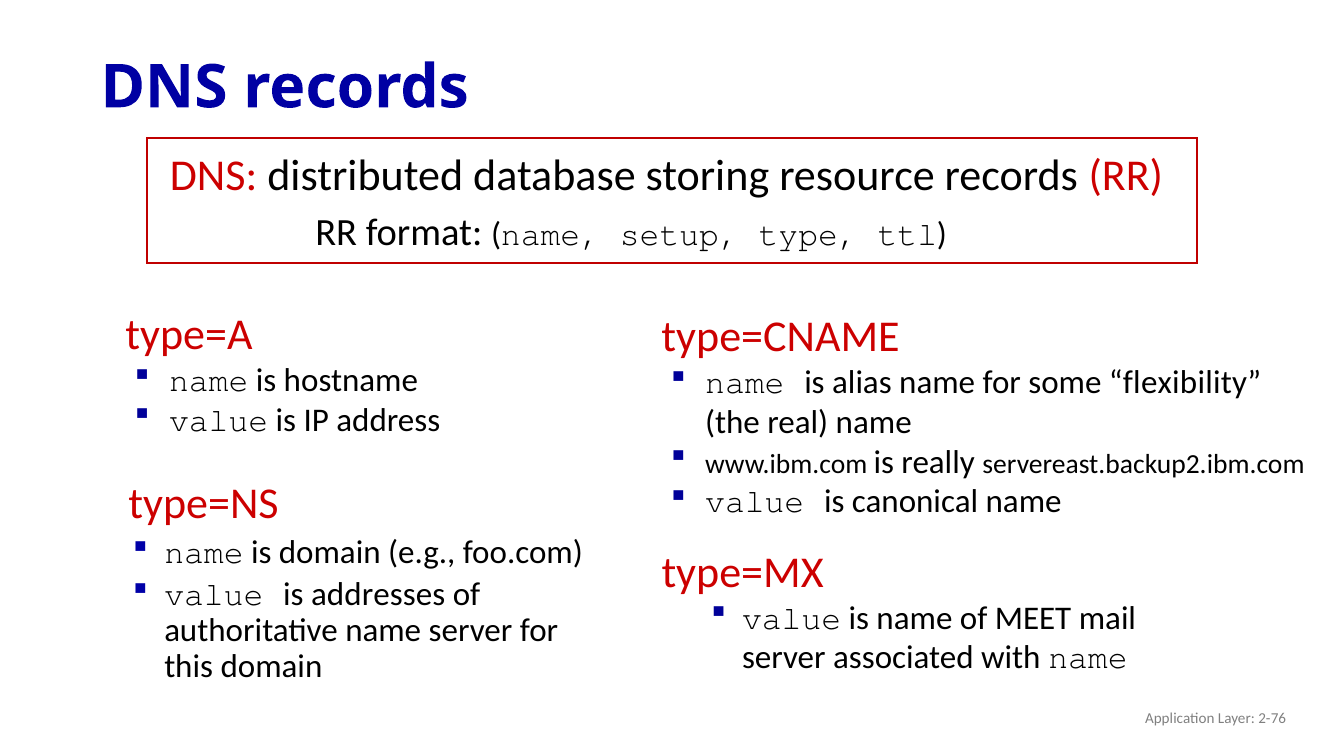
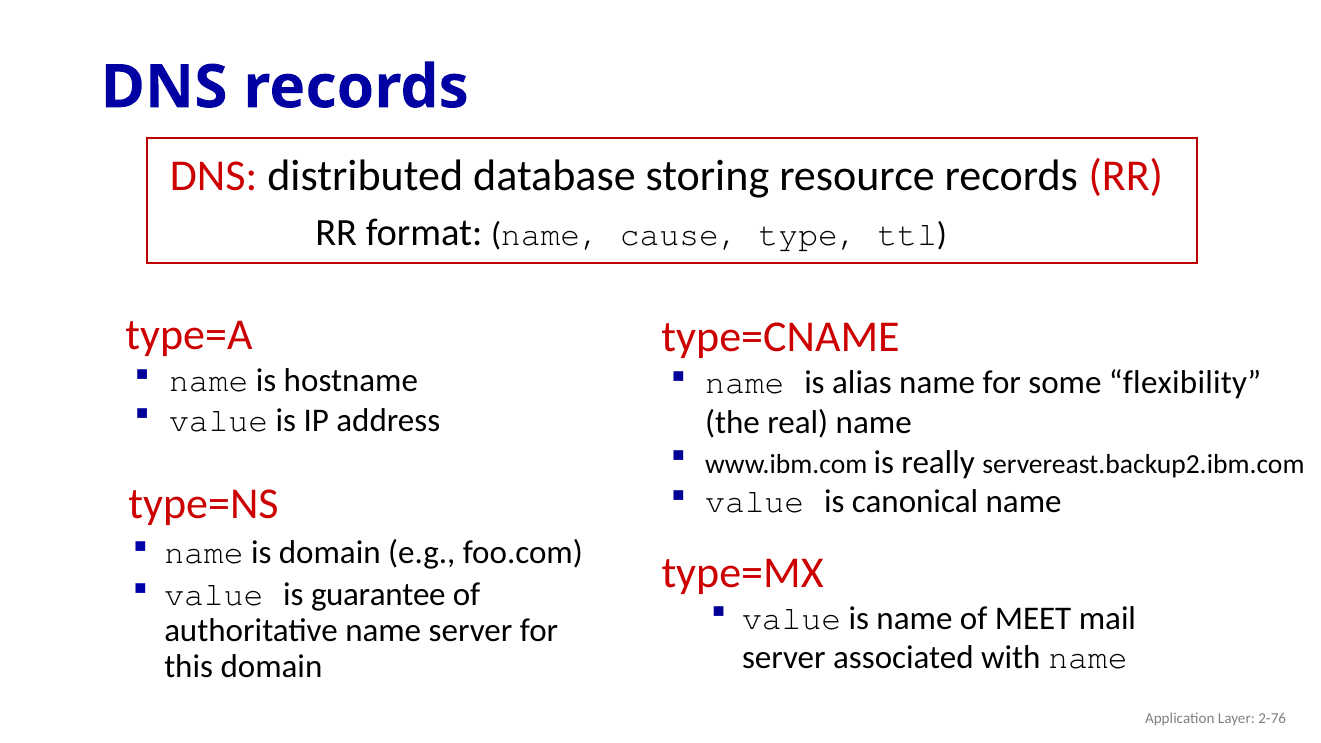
setup: setup -> cause (679, 234)
addresses: addresses -> guarantee (378, 595)
